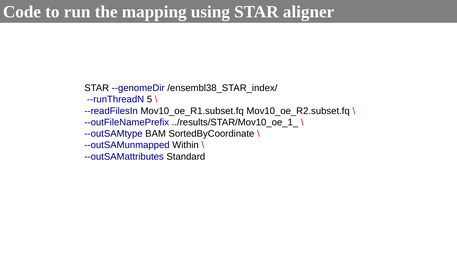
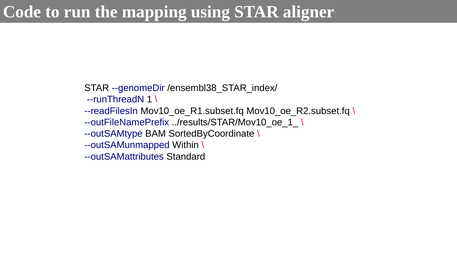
5: 5 -> 1 (150, 99)
